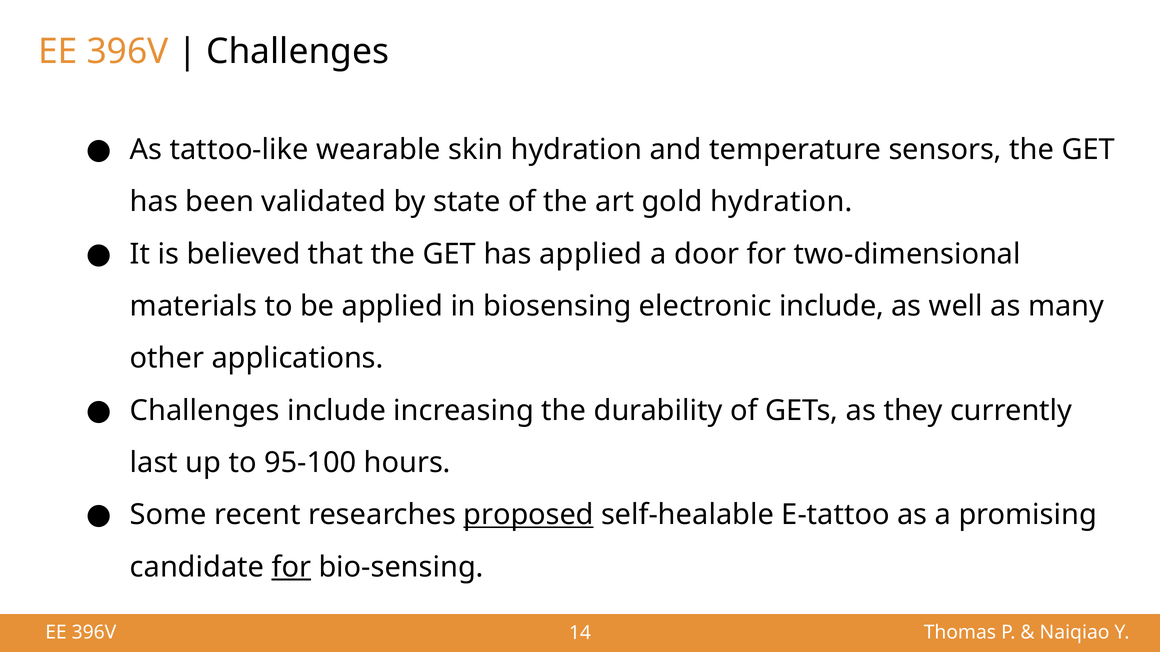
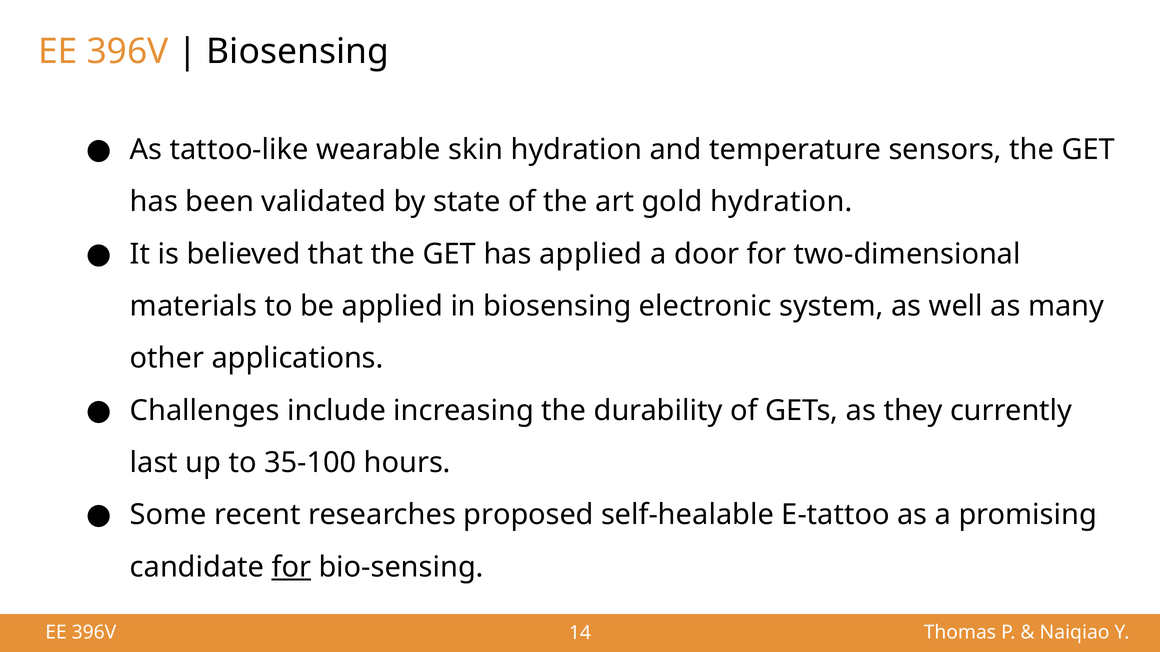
Challenges: Challenges -> Biosensing (298, 52)
electronic include: include -> system (831, 306)
95-100: 95-100 -> 35-100 (310, 463)
proposed underline: present -> none (529, 515)
